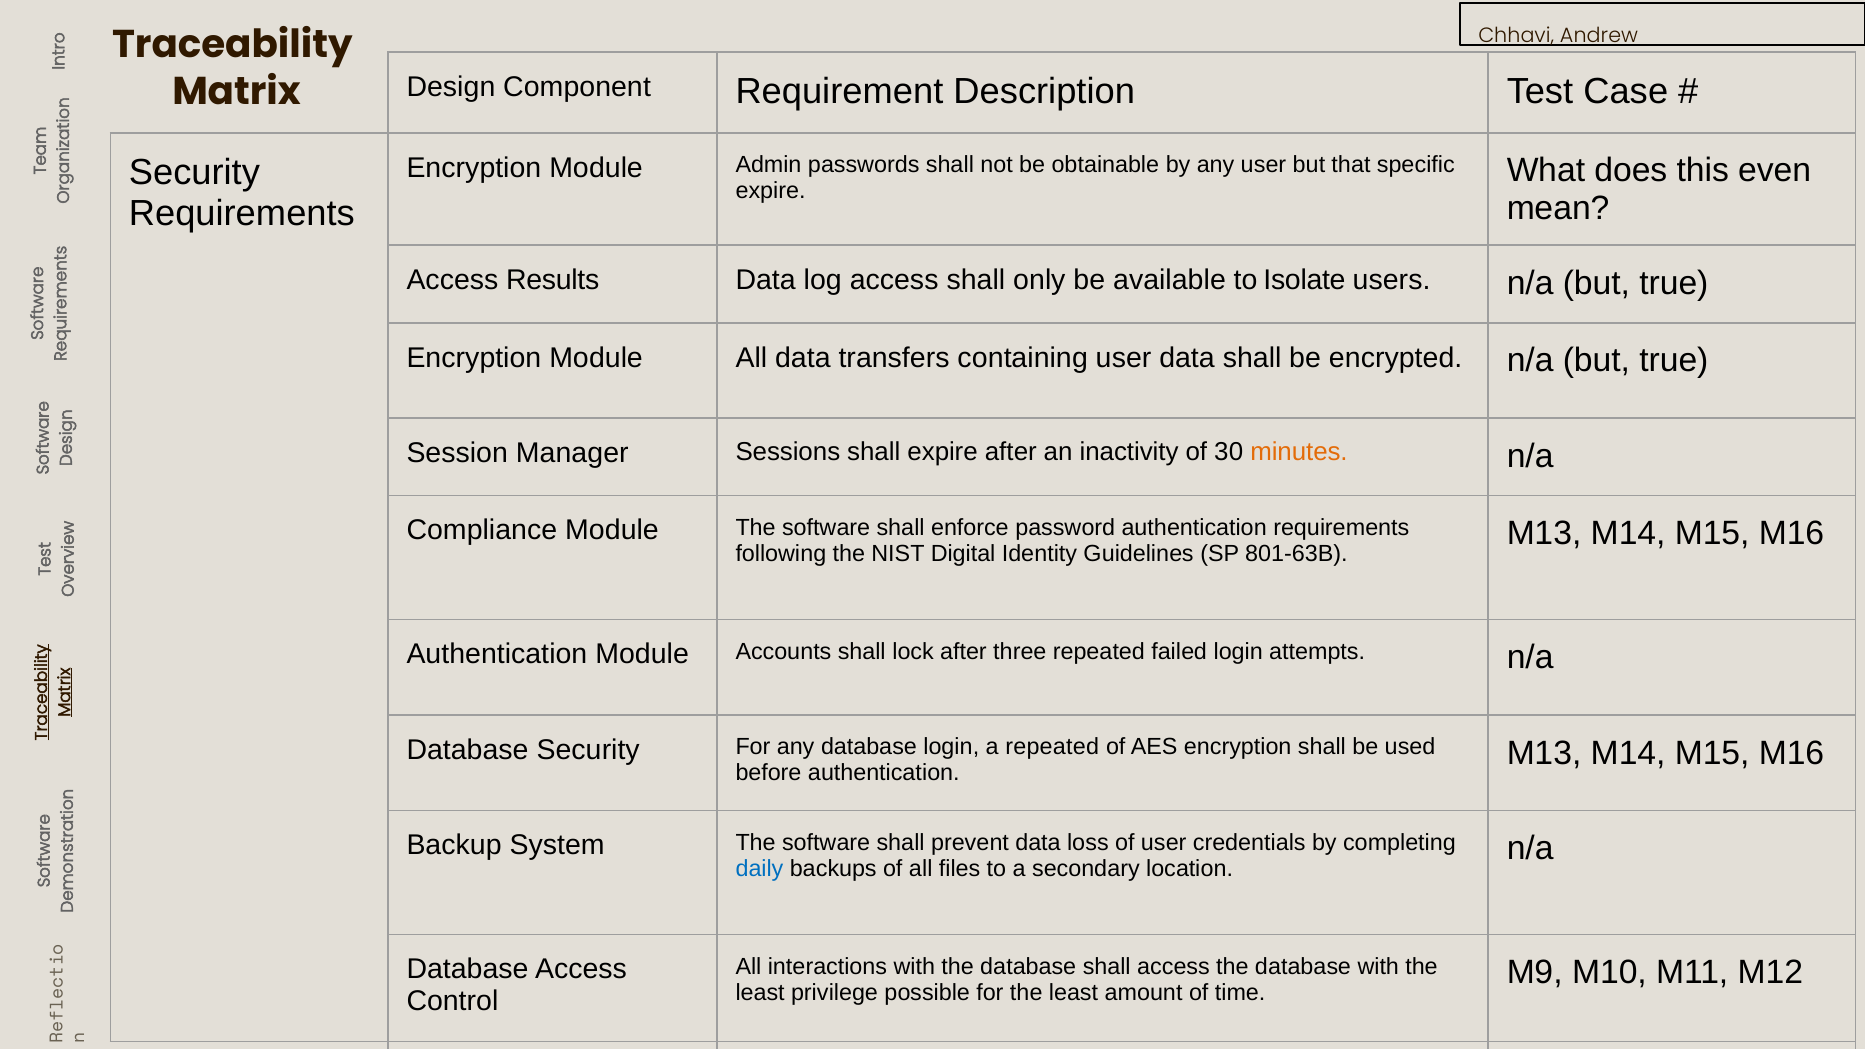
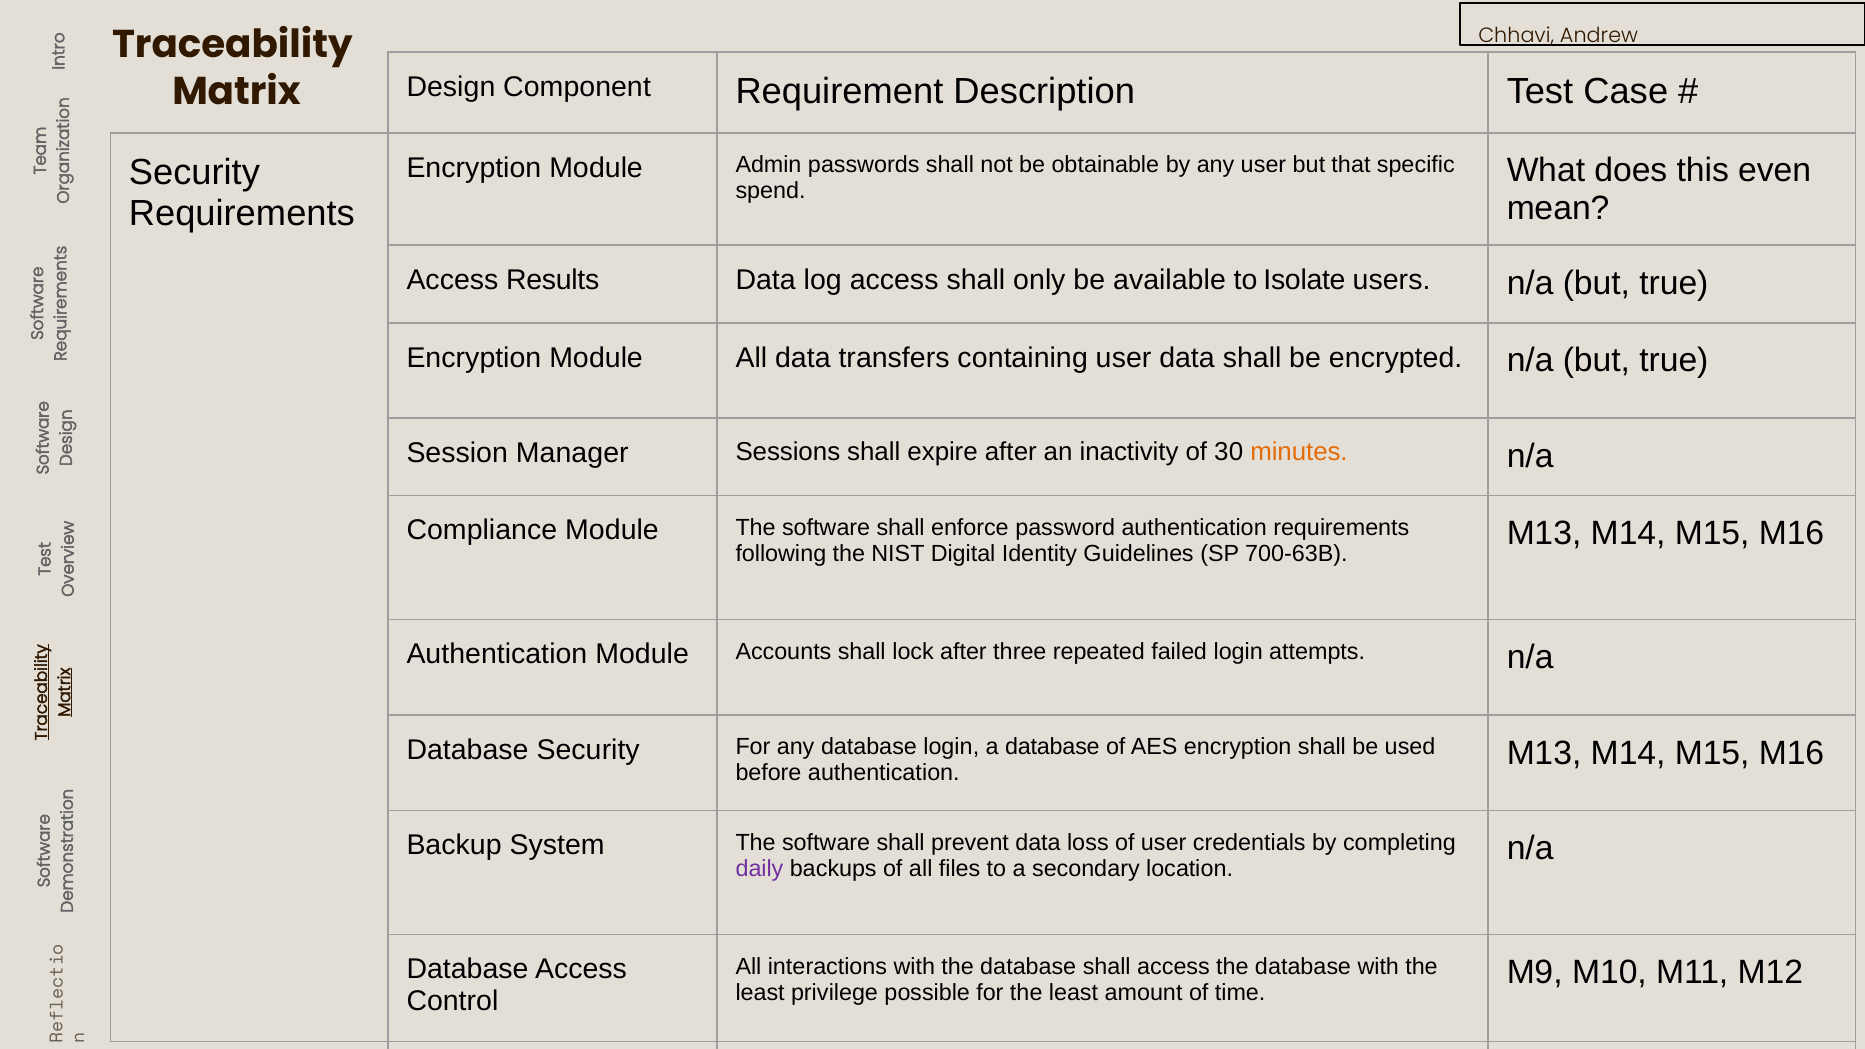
expire: expire -> spend (771, 191)
801-63B: 801-63B -> 700-63B (1296, 554)
a repeated: repeated -> database (1052, 747)
daily colour: blue -> purple (759, 869)
